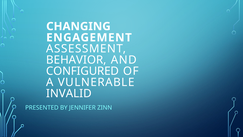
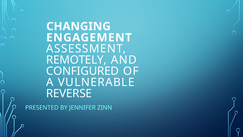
BEHAVIOR: BEHAVIOR -> REMOTELY (76, 60)
INVALID: INVALID -> REVERSE (69, 93)
